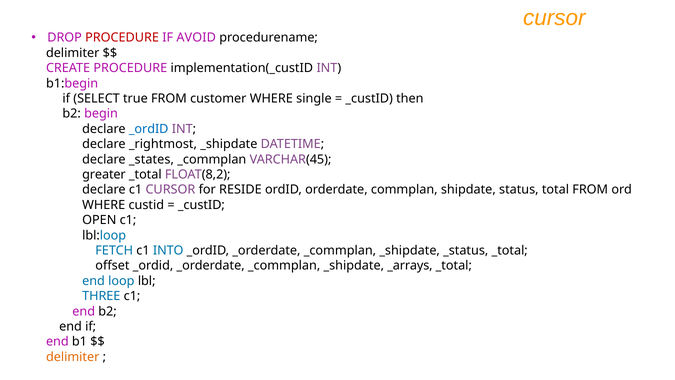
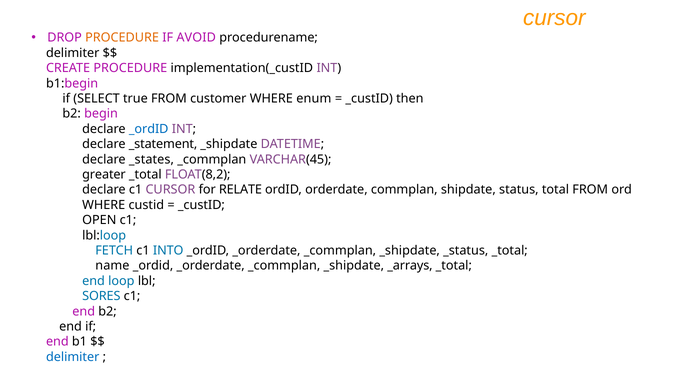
PROCEDURE colour: red -> orange (122, 38)
single: single -> enum (314, 98)
_rightmost: _rightmost -> _statement (163, 144)
RESIDE: RESIDE -> RELATE (240, 190)
offset: offset -> name (112, 266)
THREE: THREE -> SORES (101, 296)
delimiter colour: orange -> blue (73, 357)
